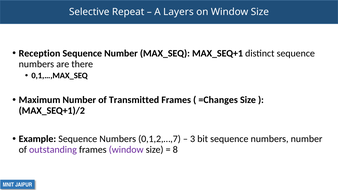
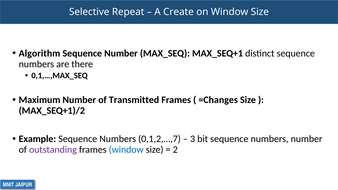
Layers: Layers -> Create (178, 12)
Reception: Reception -> Algorithm (39, 53)
window colour: purple -> blue (126, 150)
8: 8 -> 2 (175, 150)
